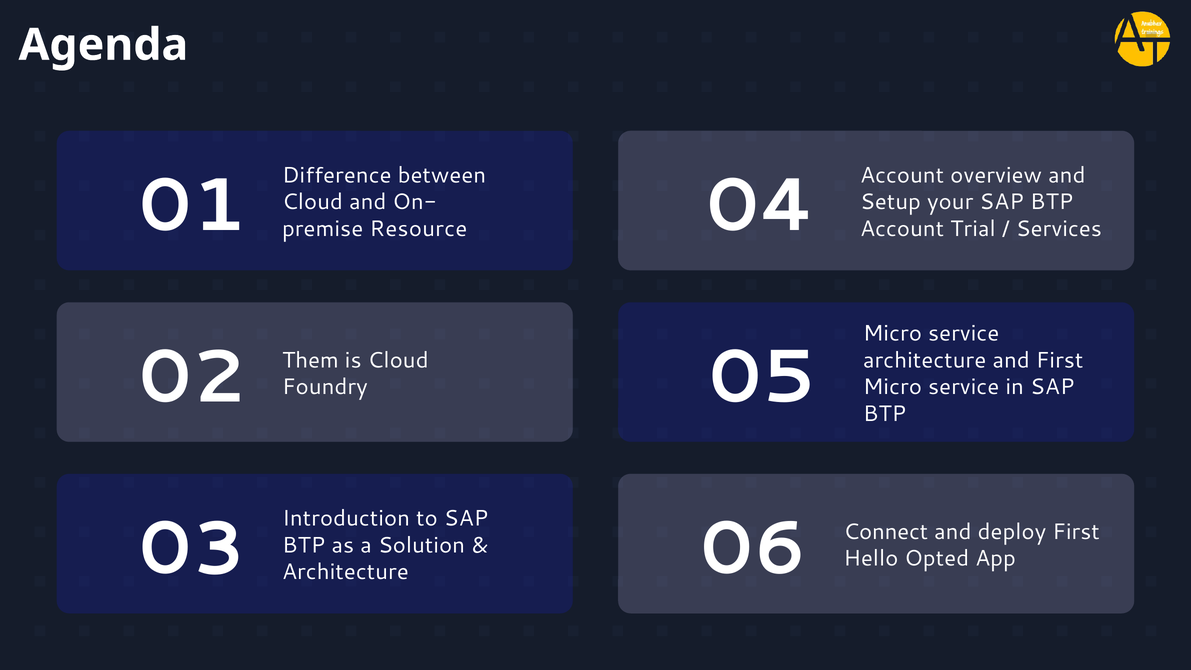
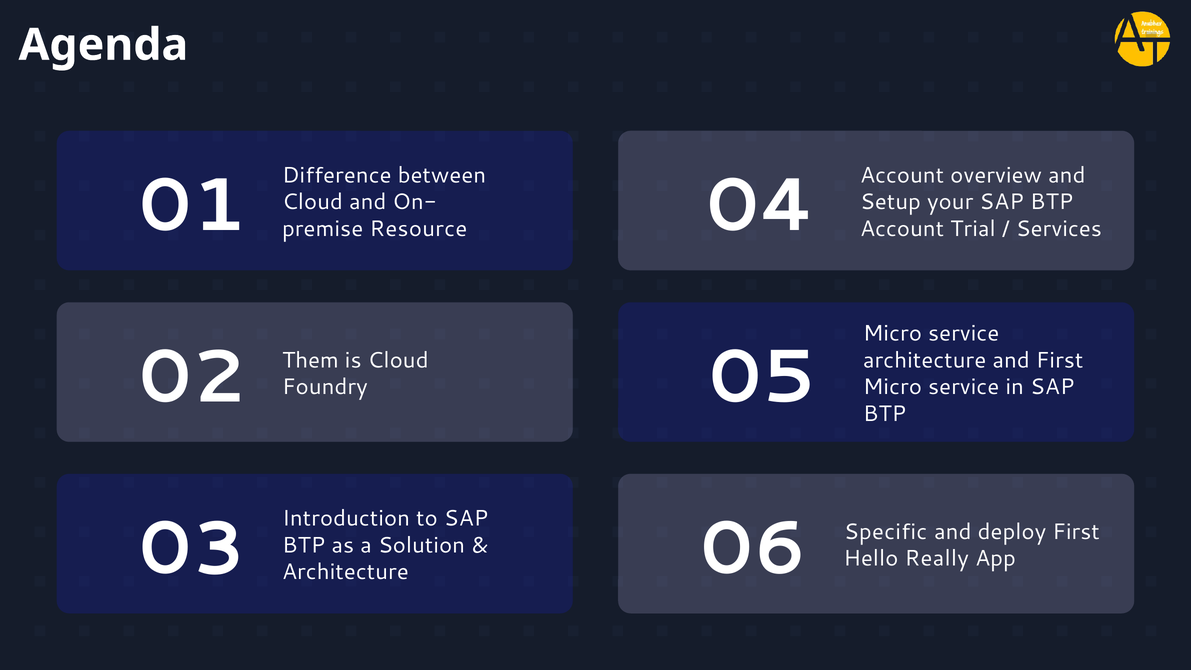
Connect: Connect -> Specific (886, 532)
Opted: Opted -> Really (937, 559)
